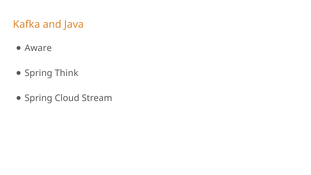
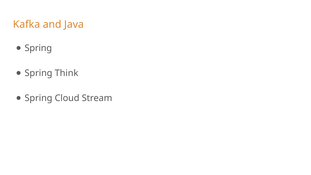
Aware: Aware -> Spring (38, 48)
